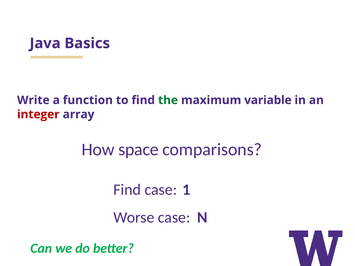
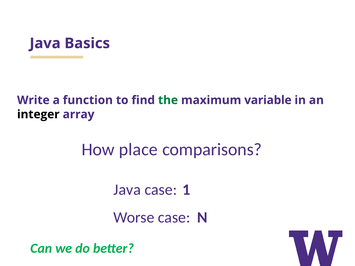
integer colour: red -> black (38, 114)
space: space -> place (138, 150)
Find: Find -> Java (127, 190)
